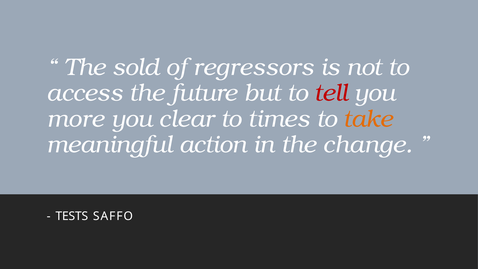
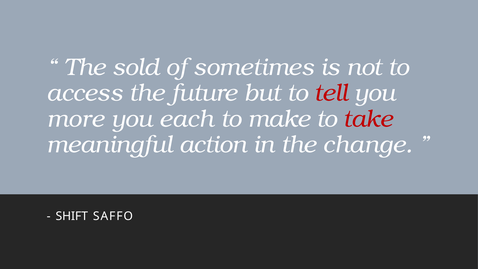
regressors: regressors -> sometimes (254, 67)
clear: clear -> each (186, 119)
times: times -> make (279, 119)
take colour: orange -> red (368, 119)
TESTS: TESTS -> SHIFT (72, 216)
